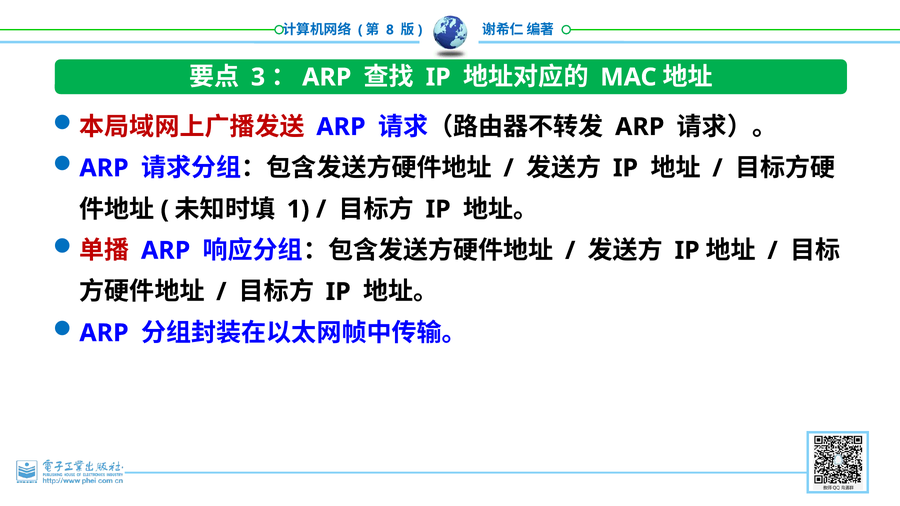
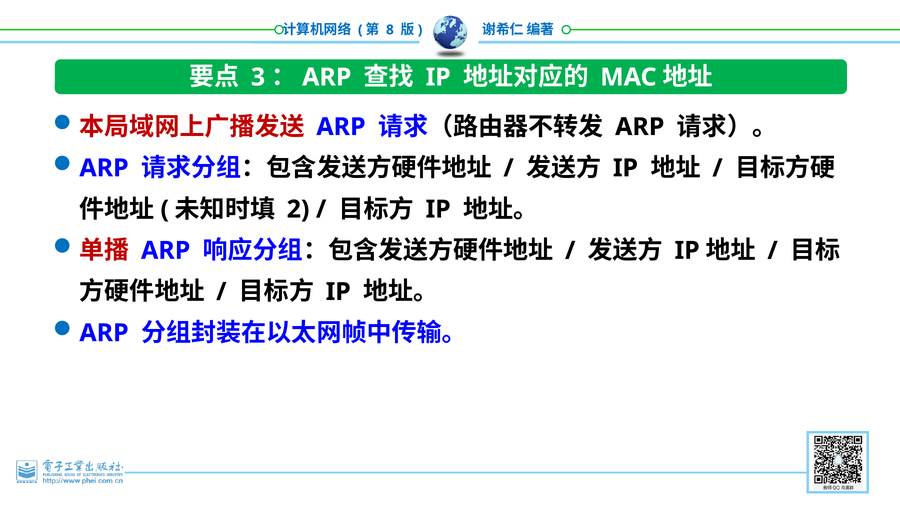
1: 1 -> 2 (298, 209)
